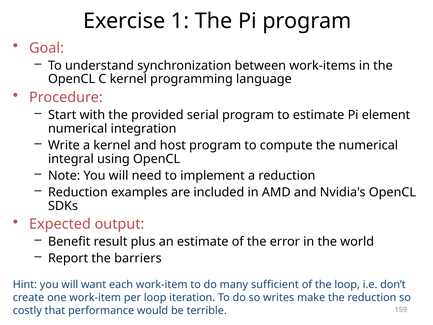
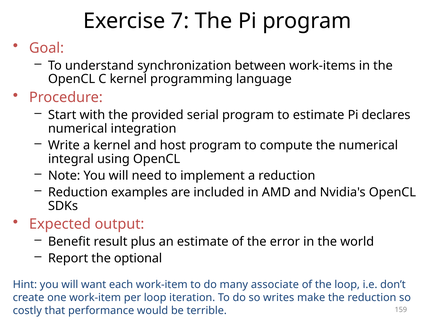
1: 1 -> 7 (180, 21)
element: element -> declares (386, 115)
barriers: barriers -> optional (138, 258)
sufficient: sufficient -> associate (275, 284)
